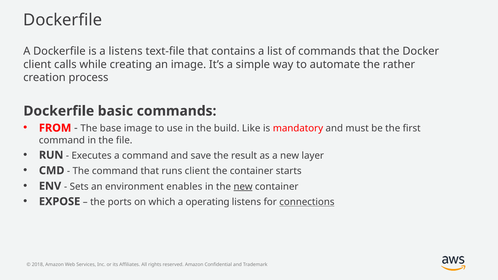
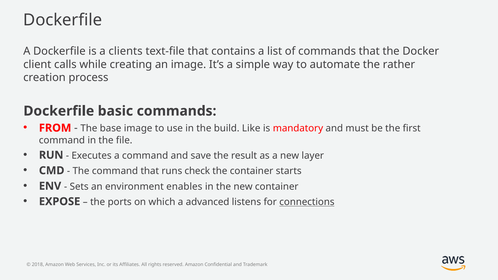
a listens: listens -> clients (126, 51)
runs client: client -> check (197, 171)
new underline: present -> none (243, 187)
operating: operating -> advanced (208, 202)
